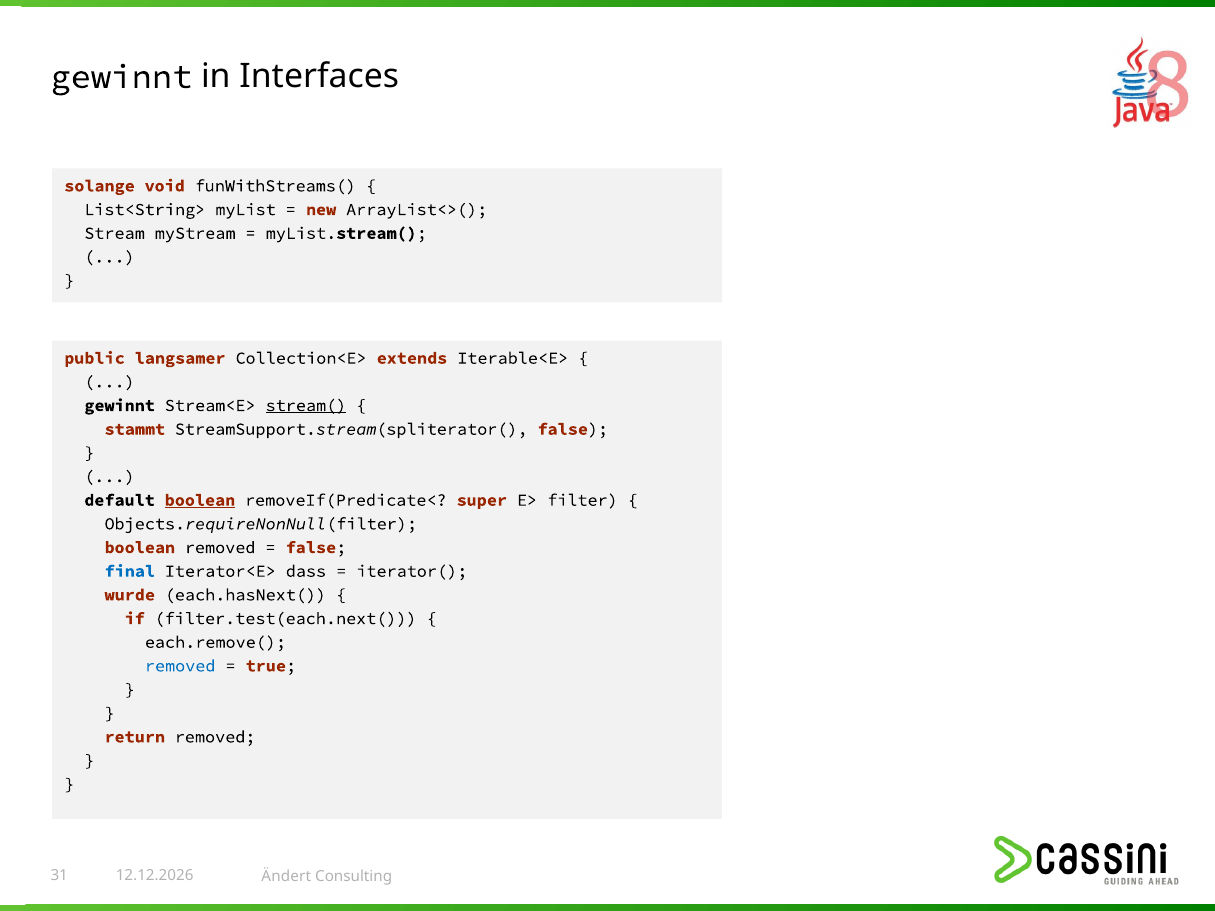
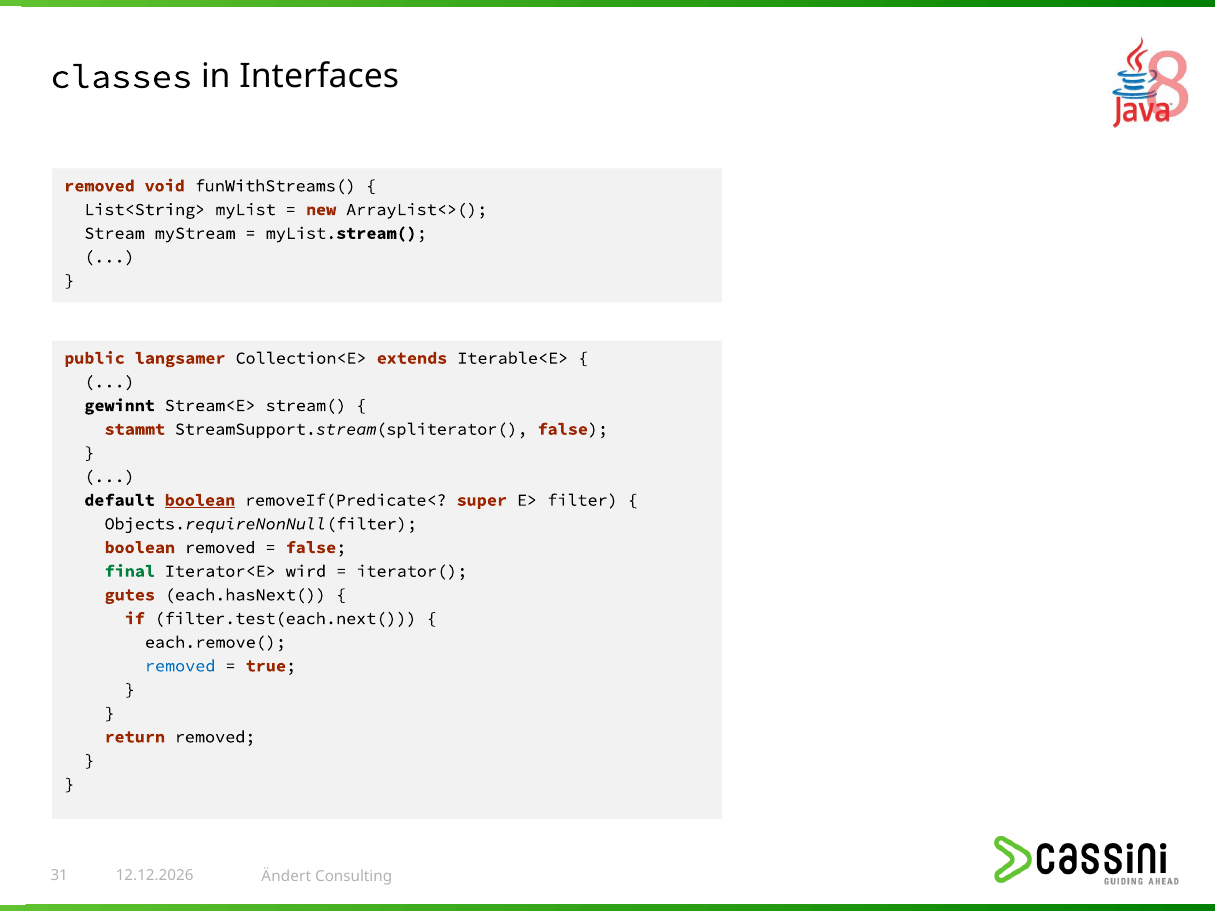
gewinnt: gewinnt -> classes (121, 77)
solange: solange -> removed (100, 186)
stream( underline: present -> none (306, 406)
final colour: blue -> green (130, 571)
dass: dass -> wird (306, 571)
wurde: wurde -> gutes (130, 595)
